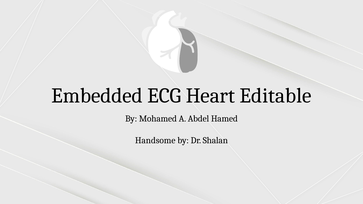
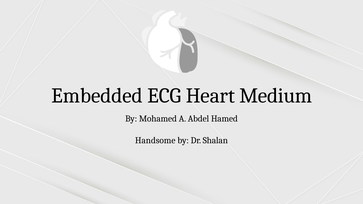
Editable: Editable -> Medium (276, 96)
